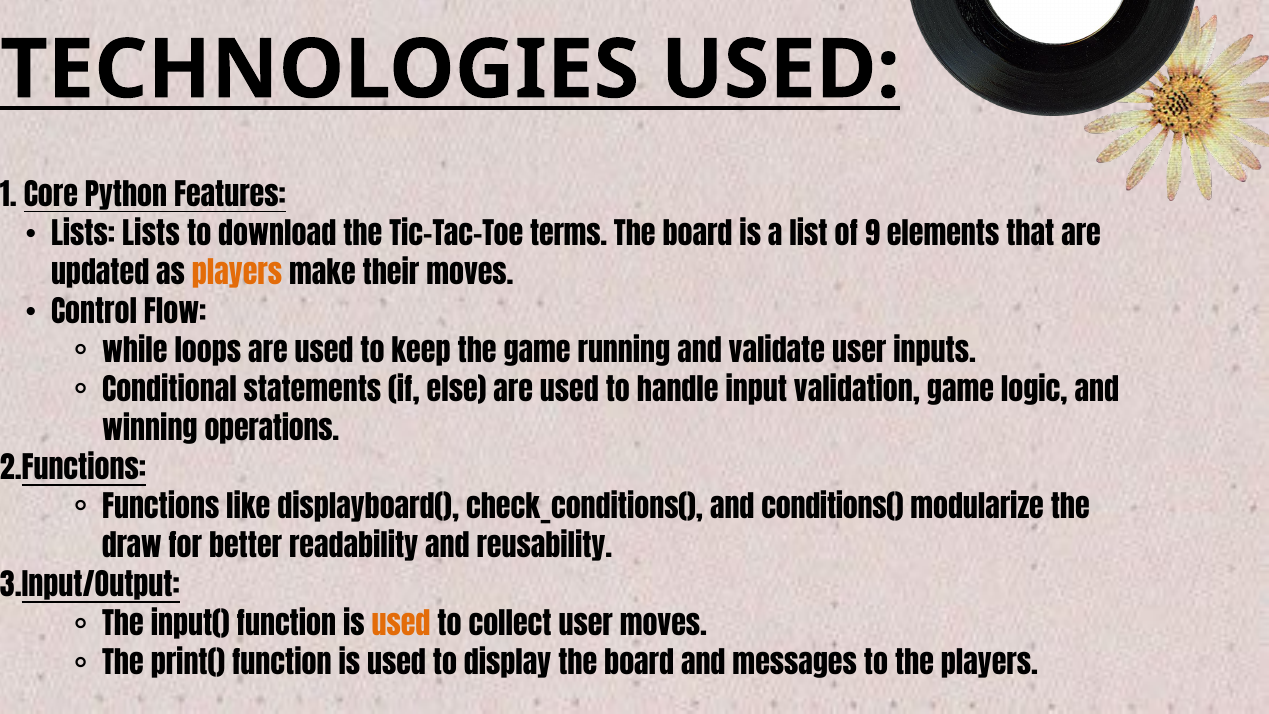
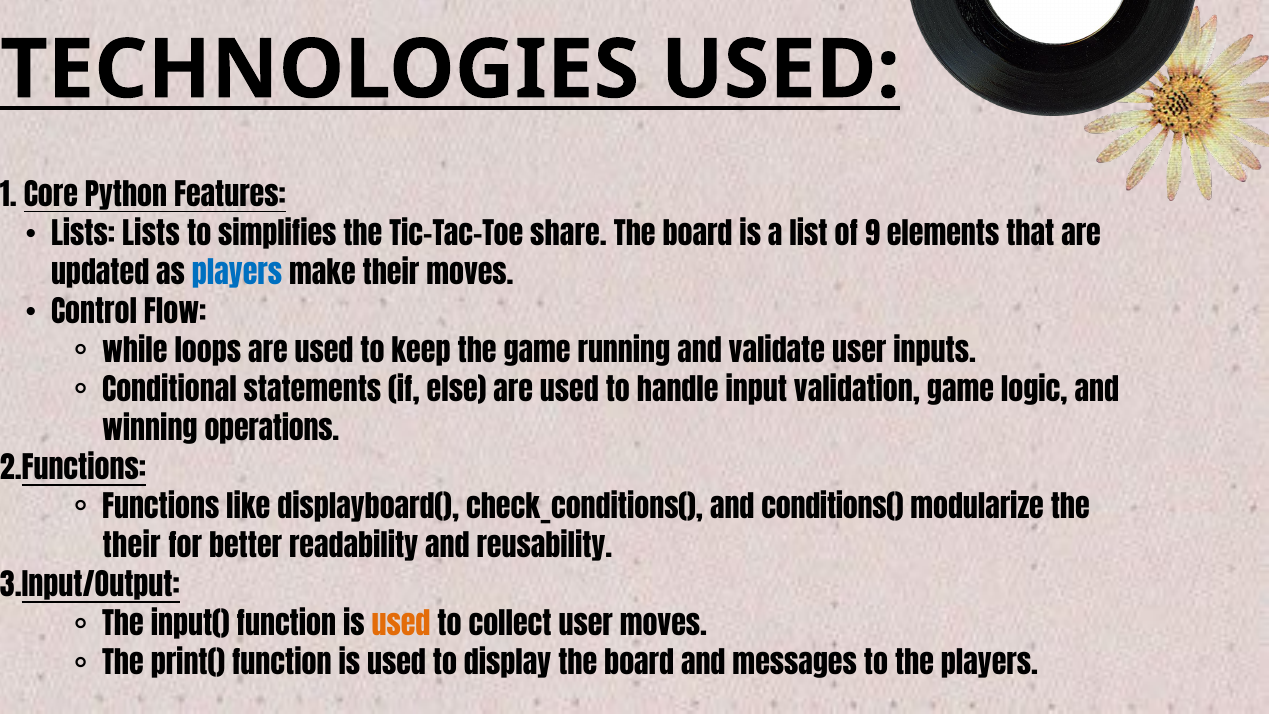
download: download -> simplifies (277, 235)
terms: terms -> share (568, 235)
players colour: orange -> blue (237, 274)
draw: draw -> their (132, 548)
